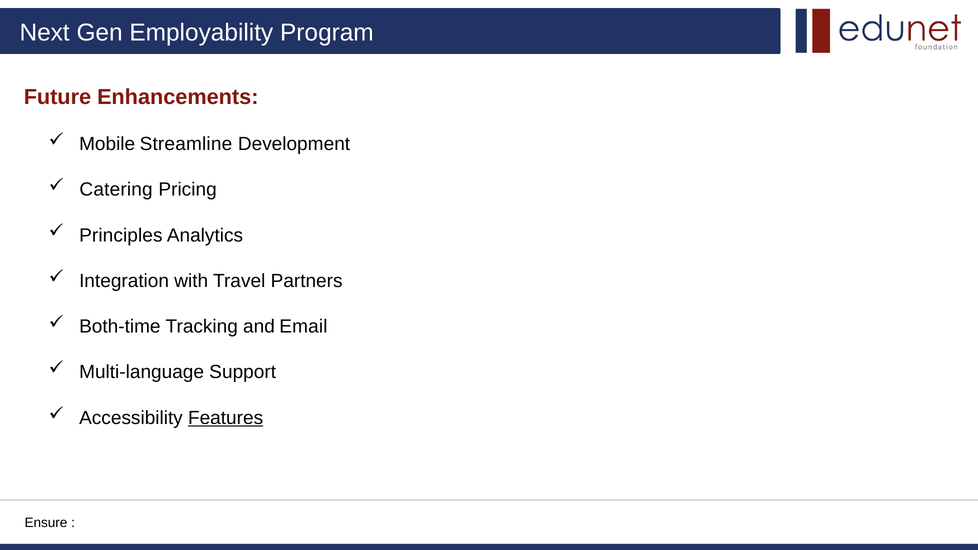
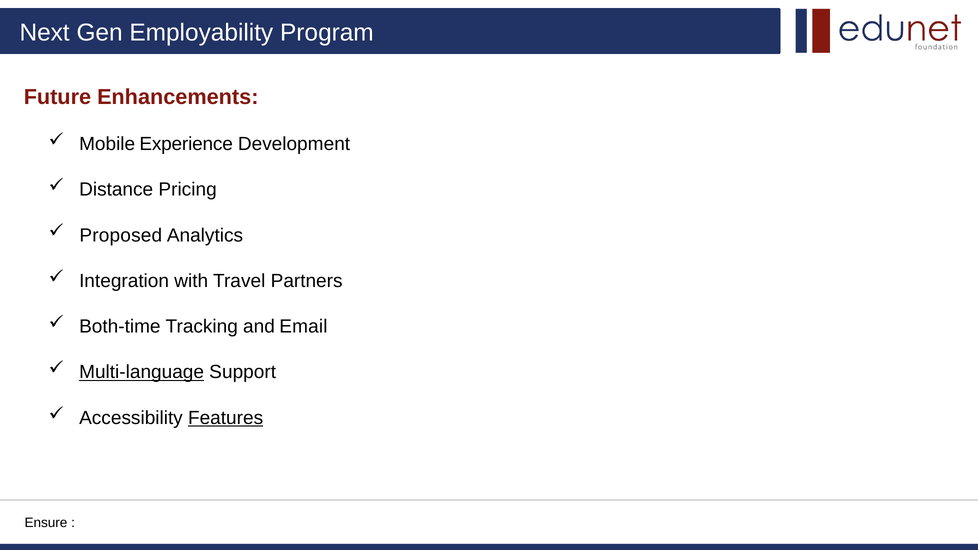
Streamline: Streamline -> Experience (186, 144)
Catering: Catering -> Distance (116, 190)
Principles: Principles -> Proposed (121, 235)
Multi-language underline: none -> present (142, 372)
